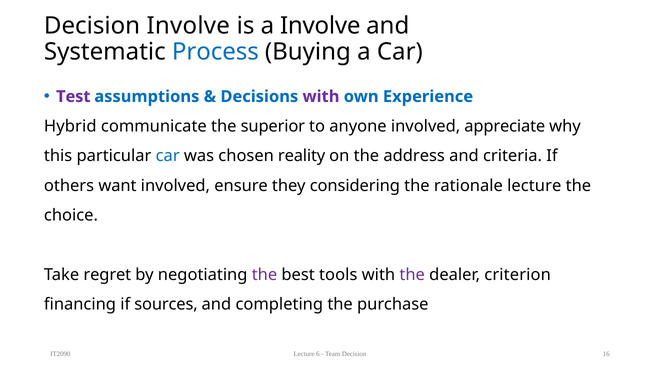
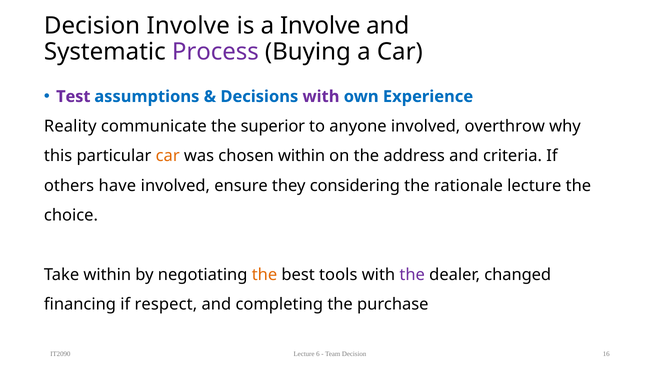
Process colour: blue -> purple (215, 52)
Hybrid: Hybrid -> Reality (70, 126)
appreciate: appreciate -> overthrow (505, 126)
car colour: blue -> orange (168, 156)
chosen reality: reality -> within (302, 156)
want: want -> have (117, 186)
Take regret: regret -> within (107, 275)
the colour: purple -> orange (265, 275)
criterion: criterion -> changed (518, 275)
sources: sources -> respect (166, 305)
